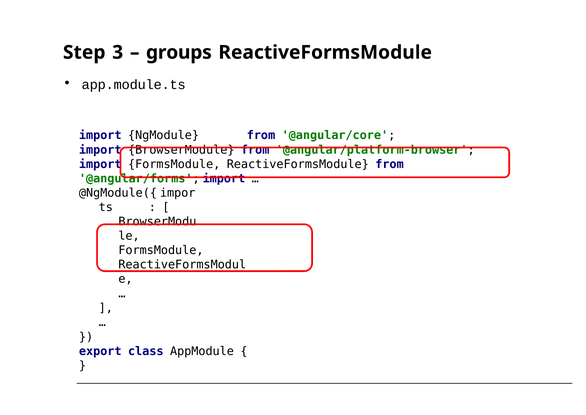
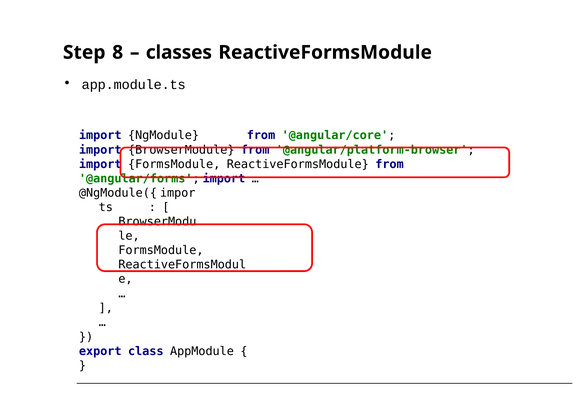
3: 3 -> 8 (118, 52)
groups: groups -> classes (179, 52)
